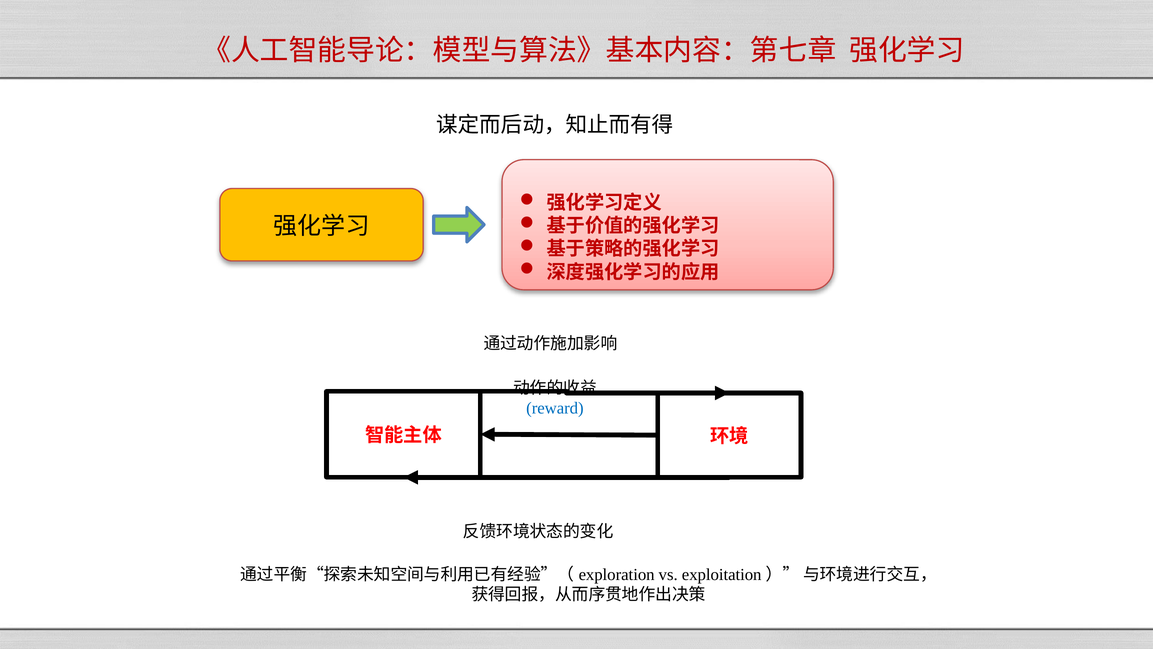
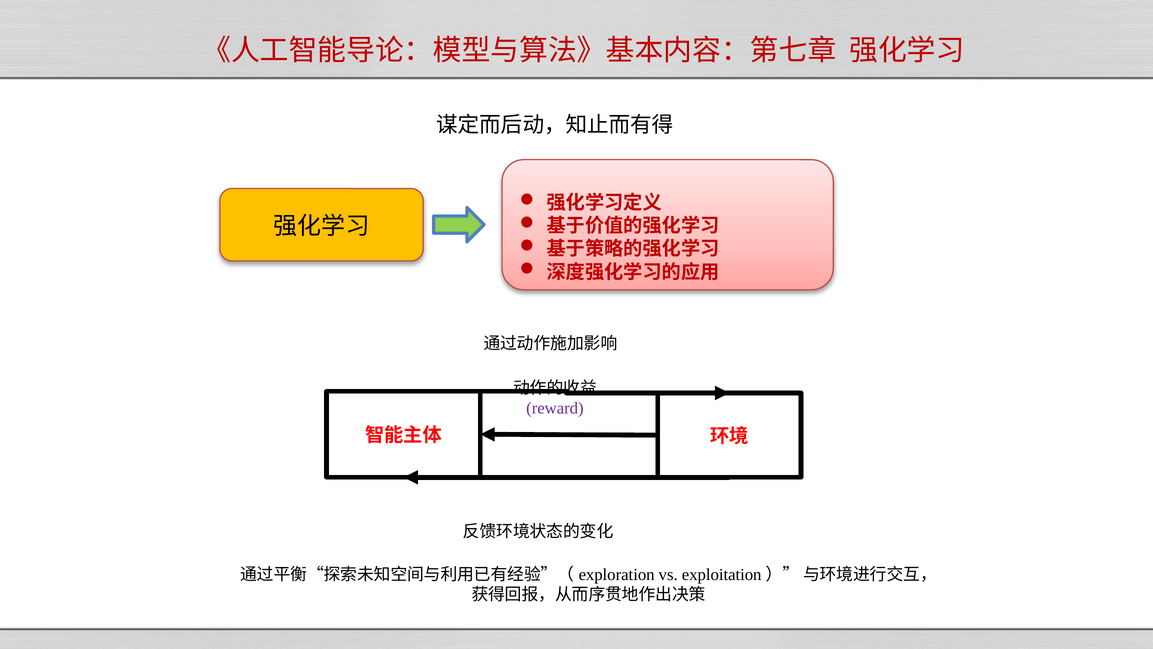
reward colour: blue -> purple (555, 408)
